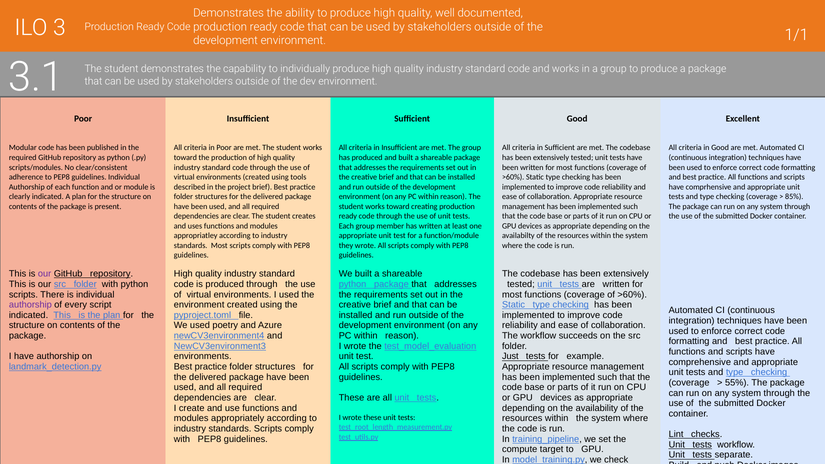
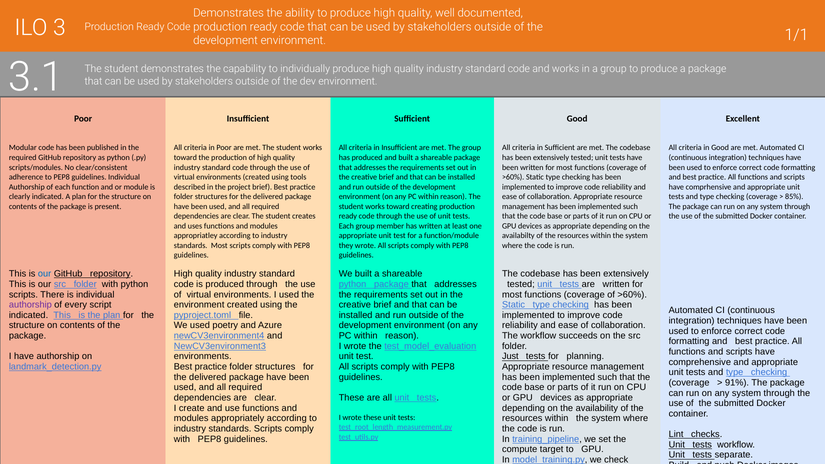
our colour: purple -> blue (45, 274)
example: example -> planning (585, 357)
55%: 55% -> 91% (737, 383)
